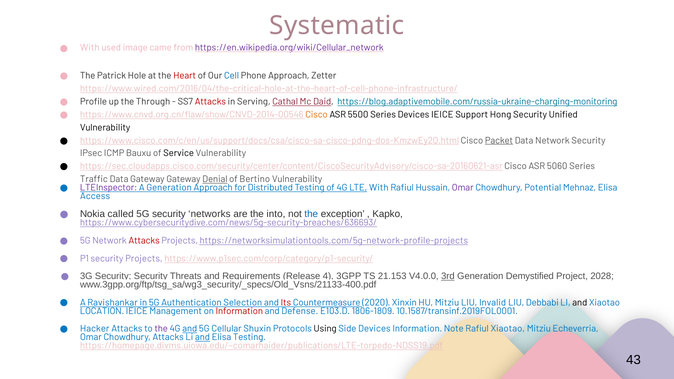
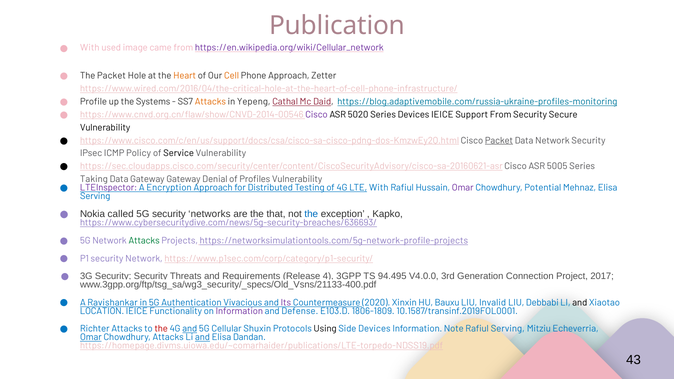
Systematic: Systematic -> Publication (337, 25)
The Patrick: Patrick -> Packet (111, 76)
Heart colour: red -> orange (185, 76)
Cell colour: blue -> orange (232, 76)
Through: Through -> Systems (153, 102)
Attacks colour: red -> orange (210, 102)
Serving: Serving -> Yepeng (254, 102)
https://blog.adaptivemobile.com/russia-ukraine-charging-monitoring: https://blog.adaptivemobile.com/russia-ukraine-charging-monitoring -> https://blog.adaptivemobile.com/russia-ukraine-profiles-monitoring (477, 102)
Cisco colour: orange -> purple (316, 115)
5500: 5500 -> 5020 (358, 115)
Support Hong: Hong -> From (501, 115)
Unified: Unified -> Secure (563, 115)
Bauxu: Bauxu -> Policy (139, 153)
5060: 5060 -> 5005 (557, 166)
Traffic: Traffic -> Taking (94, 179)
Denial underline: present -> none (215, 179)
Bertino: Bertino -> Profiles (255, 179)
A Generation: Generation -> Encryption (169, 188)
Access: Access -> Serving (95, 196)
into: into -> that (276, 214)
Attacks colour: red -> green (144, 241)
security Projects: Projects -> Network (144, 259)
21.153: 21.153 -> 94.495 (392, 276)
3rd underline: present -> none (448, 276)
Demystified: Demystified -> Connection (530, 276)
2028: 2028 -> 2017 (602, 276)
Selection: Selection -> Vivacious (243, 303)
Its colour: red -> purple (286, 303)
HU Mitziu: Mitziu -> Bauxu (447, 303)
Management: Management -> Functionality (176, 311)
Information colour: red -> purple (239, 311)
Hacker: Hacker -> Richter (95, 329)
the colour: purple -> red (161, 329)
Rafiul Xiaotao: Xiaotao -> Serving (508, 329)
Omar underline: none -> present (91, 337)
Elisa Testing: Testing -> Dandan (249, 337)
